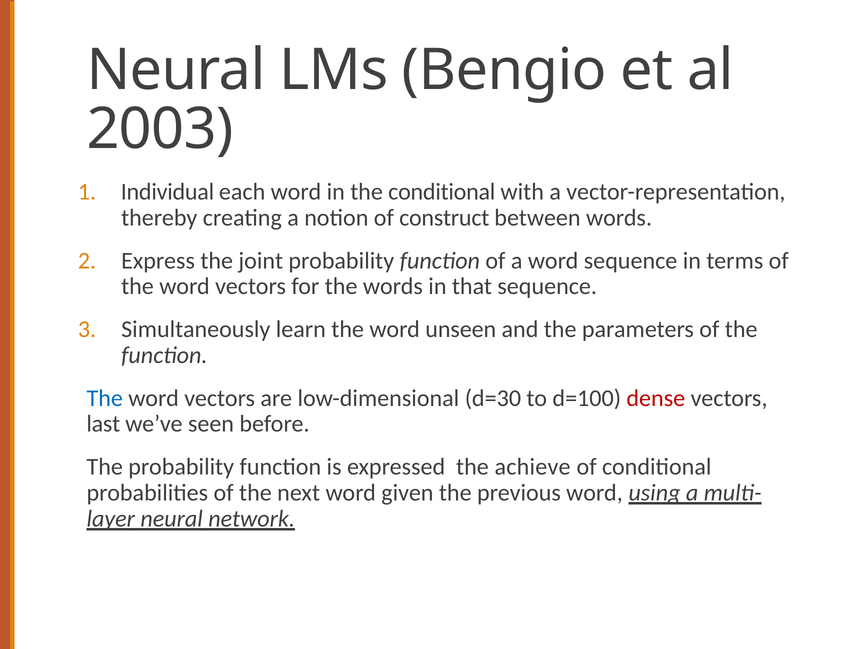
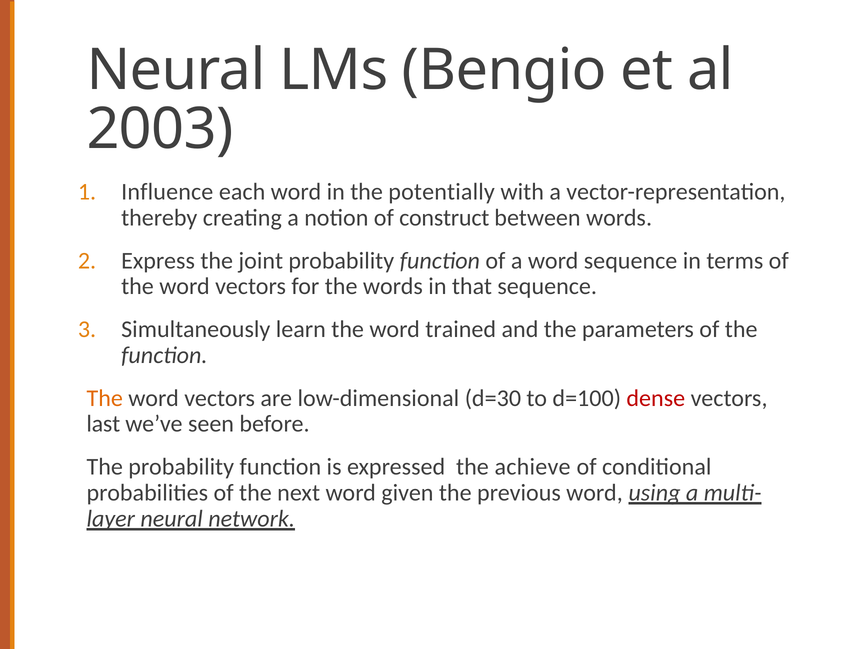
Individual: Individual -> Influence (167, 192)
the conditional: conditional -> potentially (442, 192)
unseen: unseen -> trained (461, 330)
The colour: blue -> orange (105, 398)
